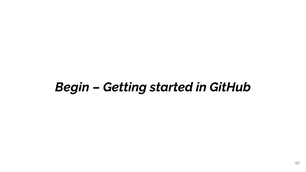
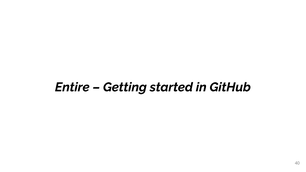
Begin: Begin -> Entire (72, 87)
